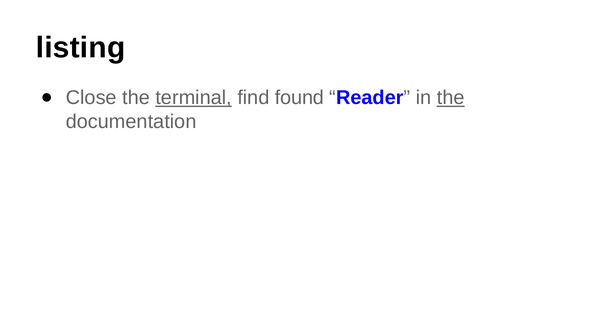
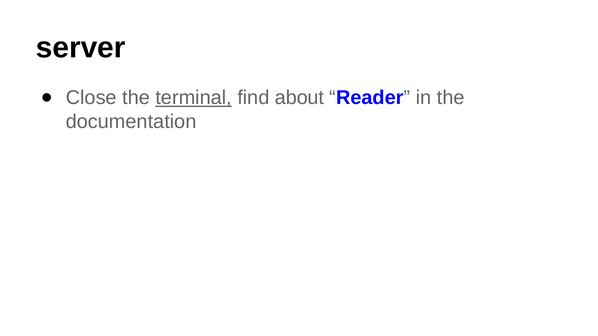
listing: listing -> server (81, 48)
found: found -> about (300, 98)
the underline: present -> none (451, 98)
